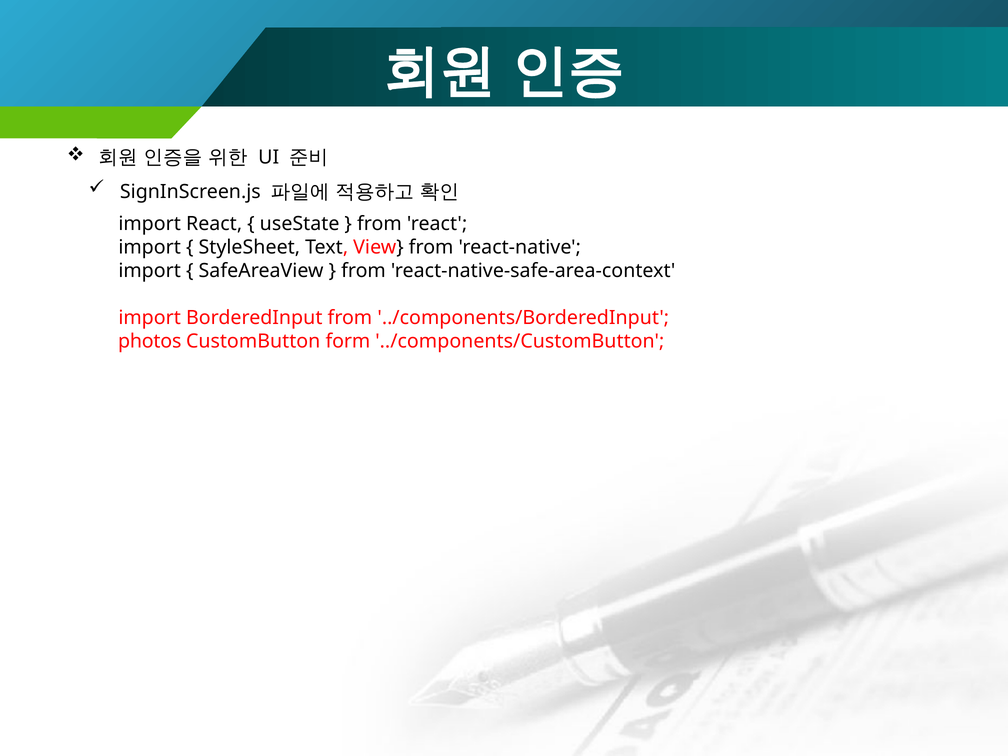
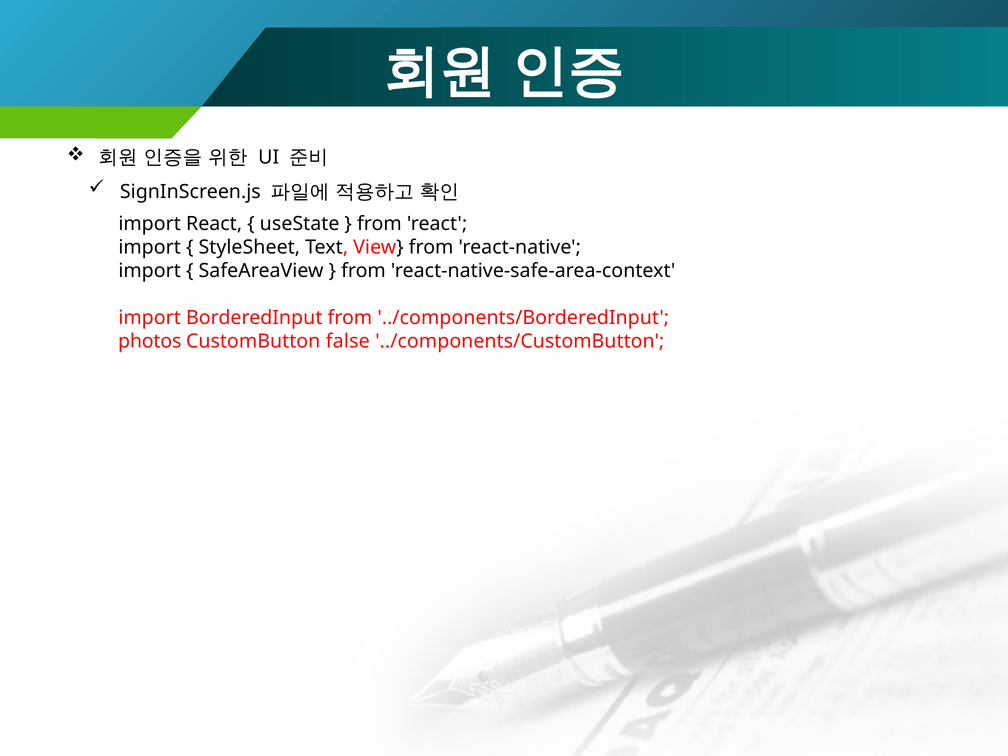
form: form -> false (348, 341)
